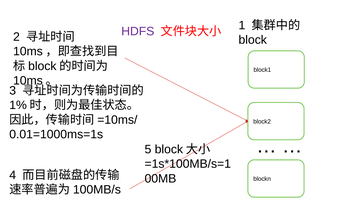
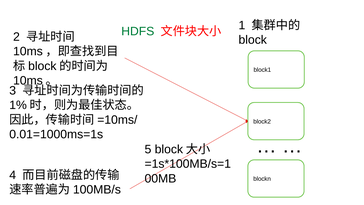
HDFS colour: purple -> green (138, 31)
